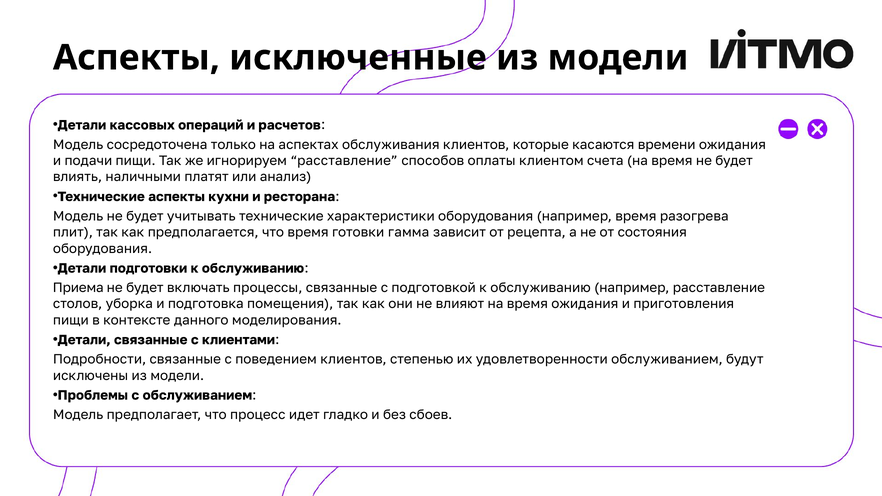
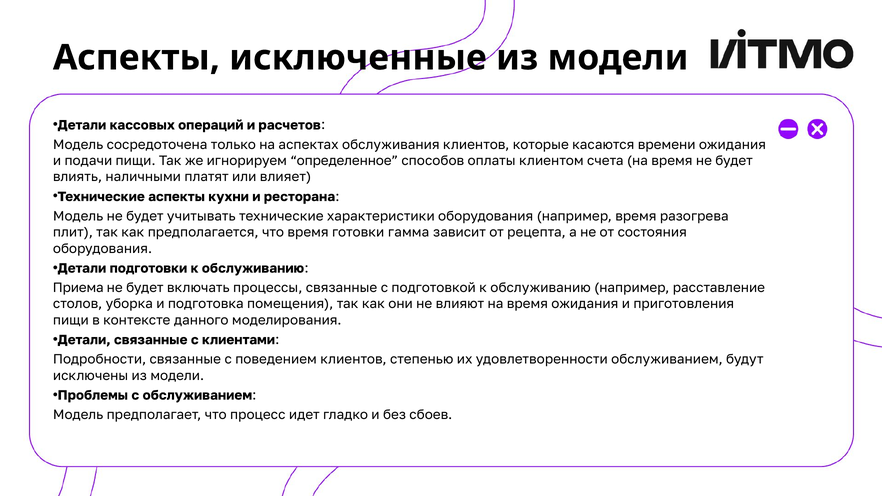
игнорируем расставление: расставление -> определенное (344, 161)
анализ: анализ -> влияет (286, 177)
